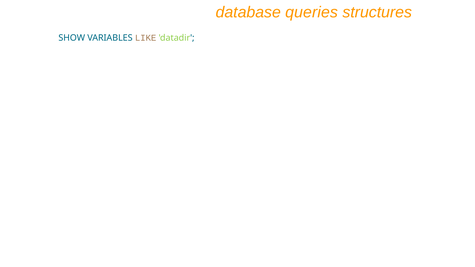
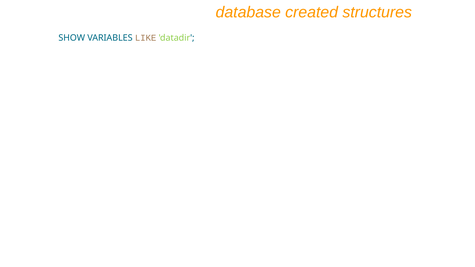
queries: queries -> created (312, 12)
